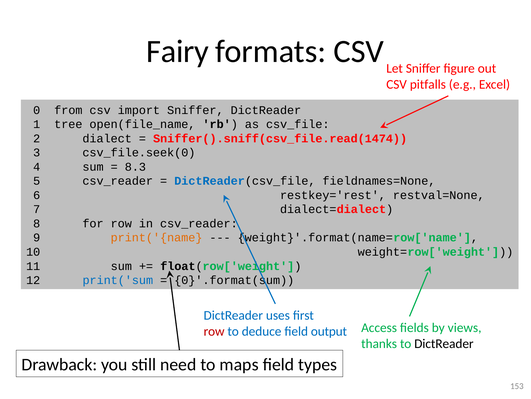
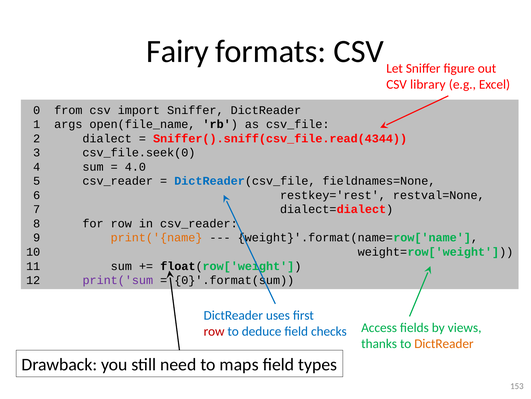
pitfalls: pitfalls -> library (428, 84)
tree: tree -> args (68, 124)
Sniffer().sniff(csv_file.read(1474: Sniffer().sniff(csv_file.read(1474 -> Sniffer().sniff(csv_file.read(4344 (280, 138)
8.3: 8.3 -> 4.0 (135, 167)
print('sum colour: blue -> purple (118, 280)
output: output -> checks (329, 331)
DictReader colour: black -> orange (444, 343)
